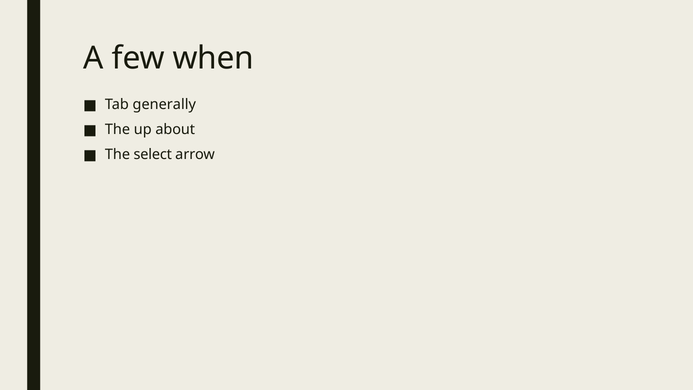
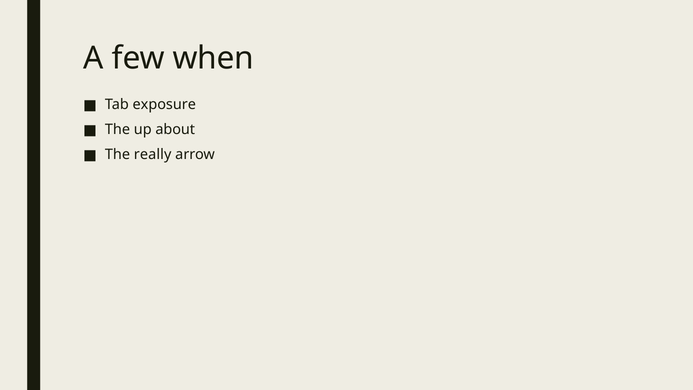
generally: generally -> exposure (164, 105)
select: select -> really (153, 154)
